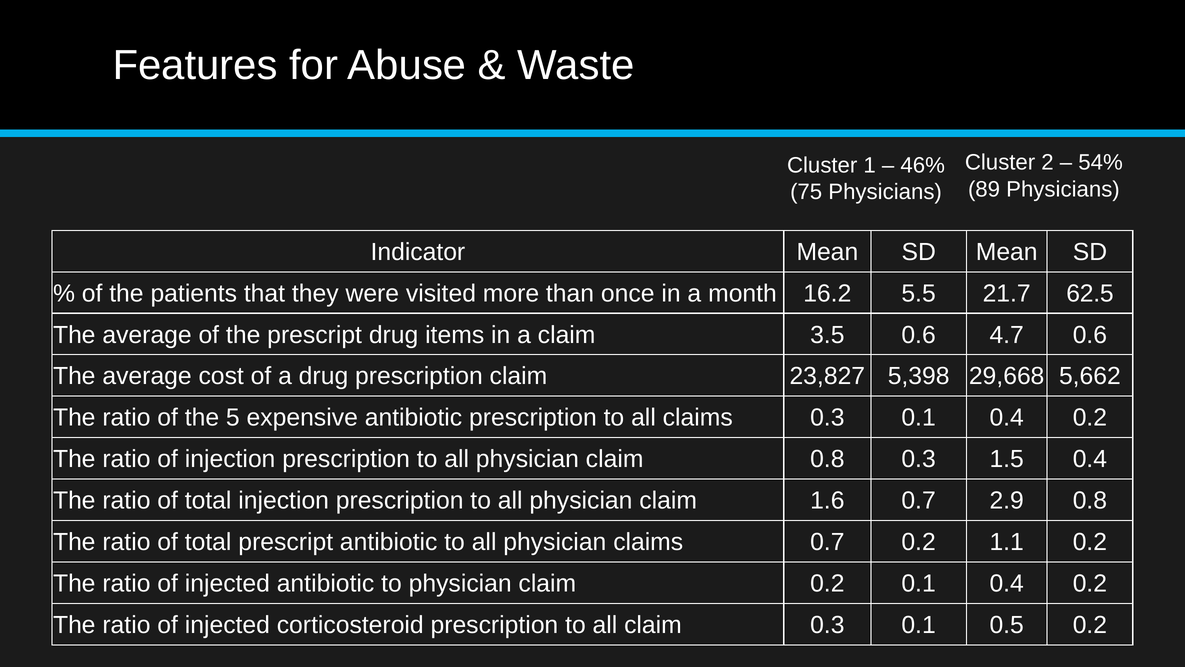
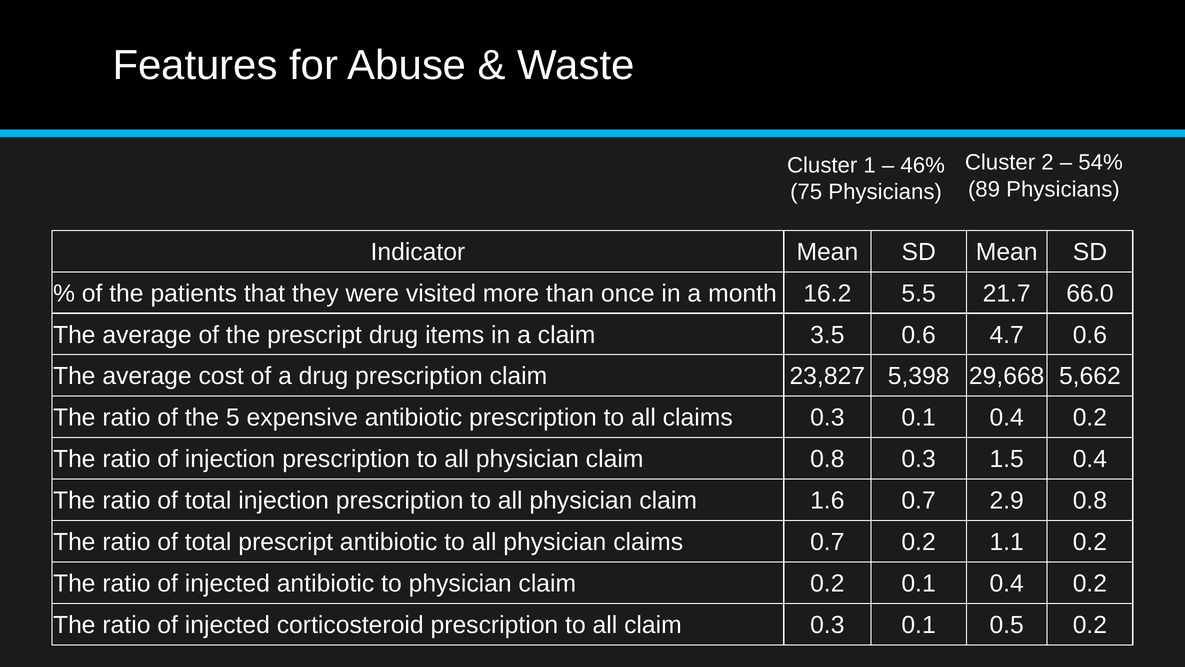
62.5: 62.5 -> 66.0 (1090, 293)
